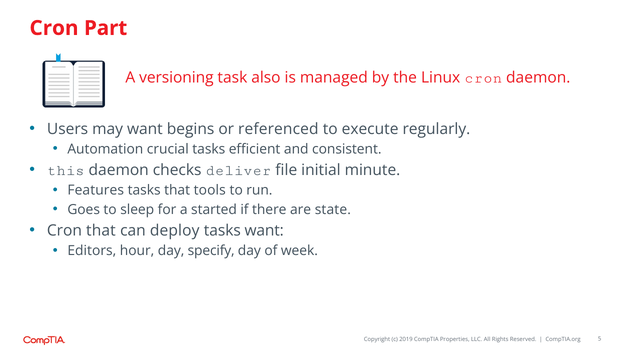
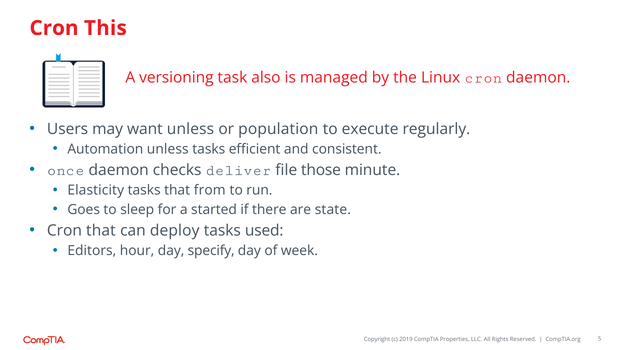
Part: Part -> This (105, 28)
want begins: begins -> unless (190, 129)
referenced: referenced -> population (278, 129)
Automation crucial: crucial -> unless (168, 149)
this: this -> once (66, 170)
initial: initial -> those (321, 170)
Features: Features -> Elasticity (96, 190)
tools: tools -> from (210, 190)
tasks want: want -> used (264, 230)
